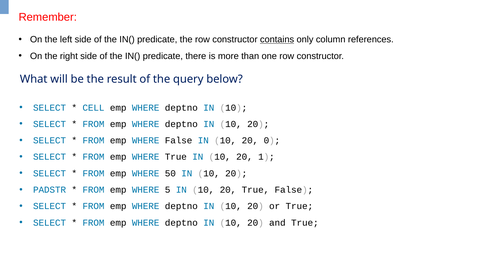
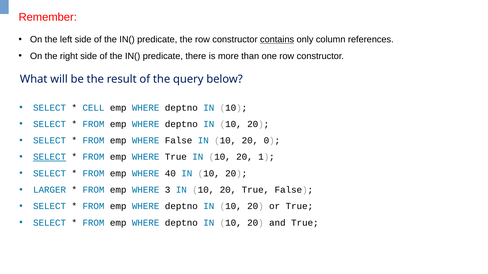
SELECT underline: none -> present (50, 157)
50: 50 -> 40 (170, 174)
PADSTR: PADSTR -> LARGER (50, 190)
5: 5 -> 3 (168, 190)
